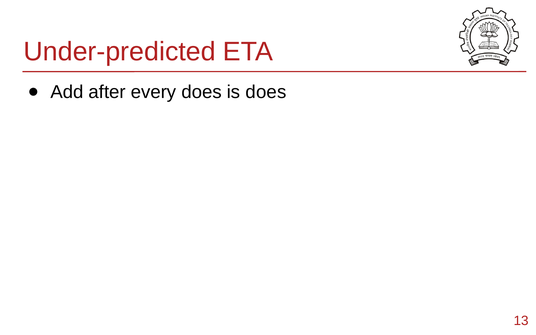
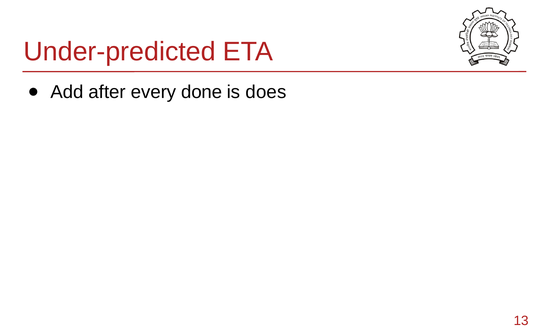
every does: does -> done (202, 92)
